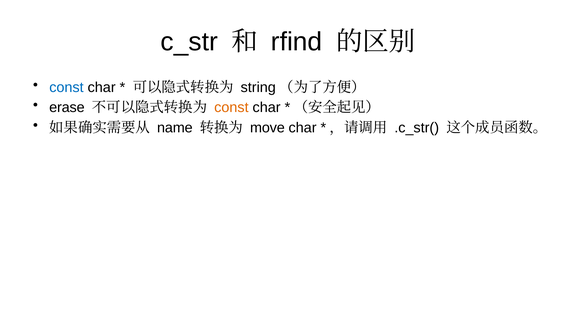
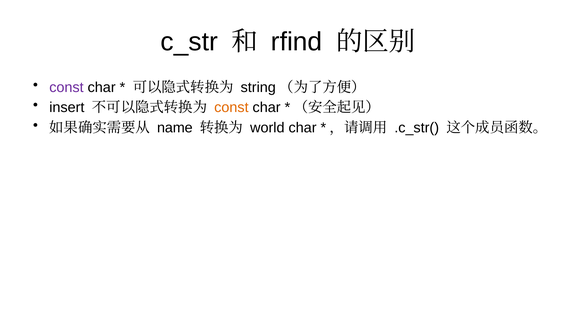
const colour: blue -> purple (66, 87)
erase: erase -> insert (67, 108)
move: move -> world (267, 128)
